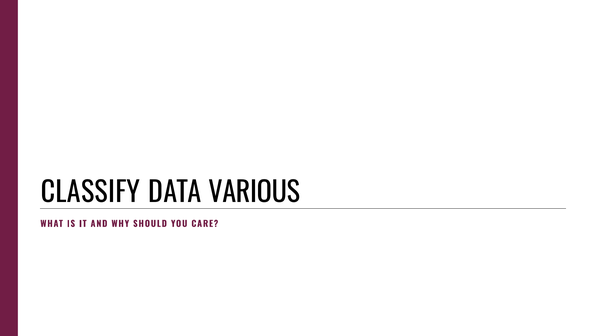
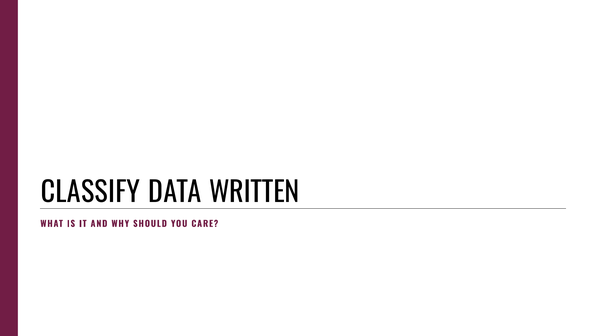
VARIOUS: VARIOUS -> WRITTEN (254, 193)
